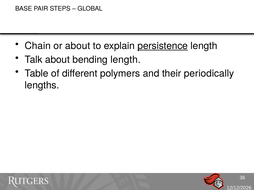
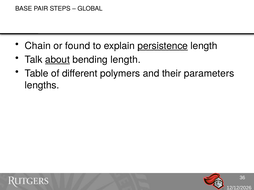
or about: about -> found (78, 46)
about underline: none -> present (57, 60)
periodically: periodically -> parameters (209, 74)
